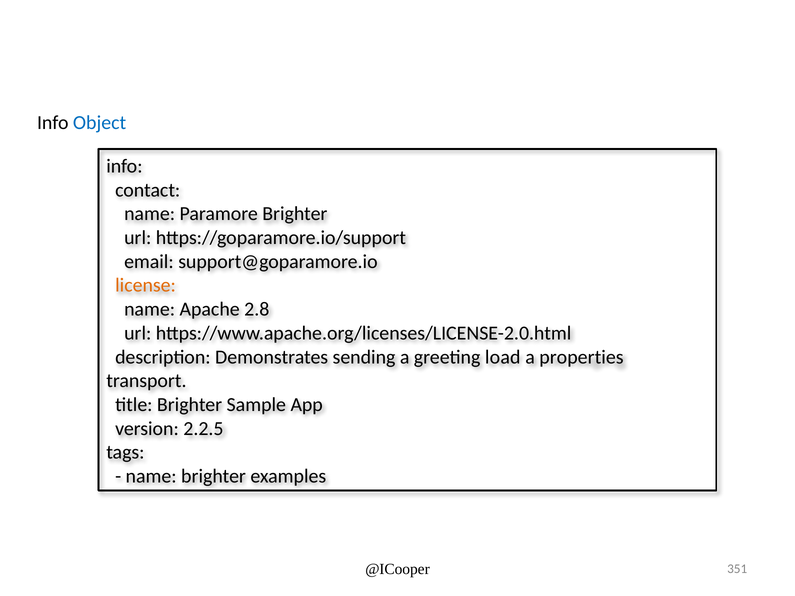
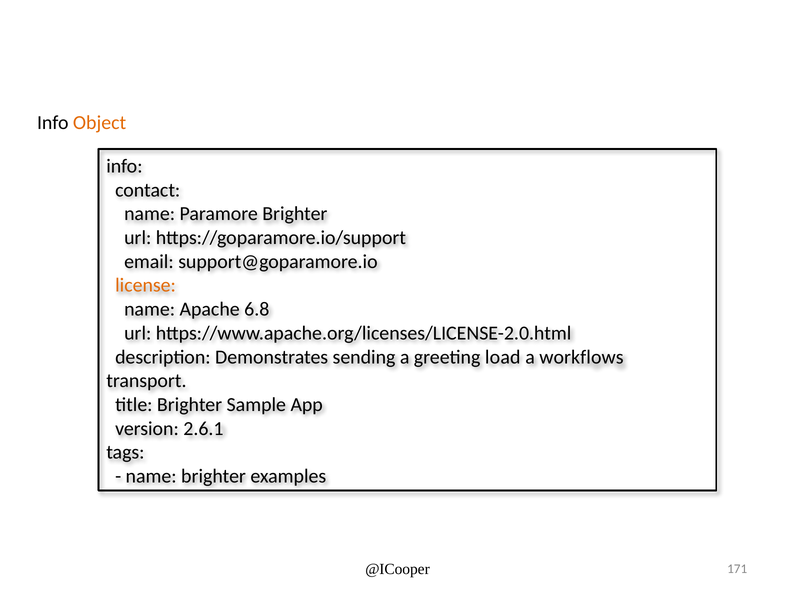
Object colour: blue -> orange (100, 123)
2.8: 2.8 -> 6.8 (257, 309)
properties: properties -> workflows (581, 357)
2.2.5: 2.2.5 -> 2.6.1 (203, 429)
351: 351 -> 171 (737, 569)
